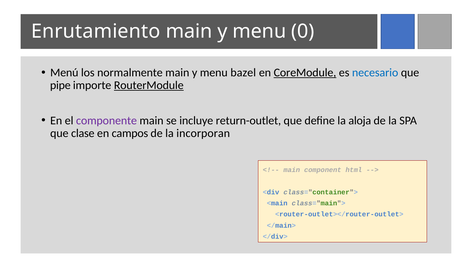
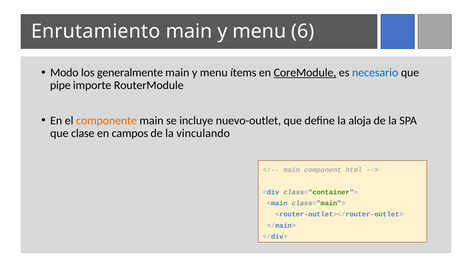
0: 0 -> 6 (303, 31)
Menú: Menú -> Modo (64, 73)
normalmente: normalmente -> generalmente (130, 73)
bazel: bazel -> ítems (243, 73)
RouterModule underline: present -> none (149, 85)
componente colour: purple -> orange (106, 121)
return-outlet: return-outlet -> nuevo-outlet (248, 121)
incorporan: incorporan -> vinculando (203, 134)
